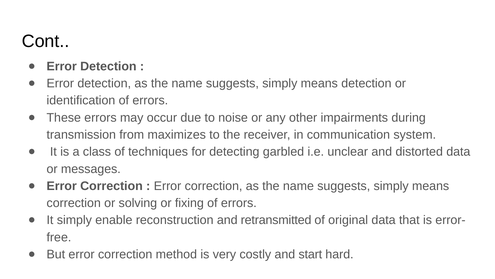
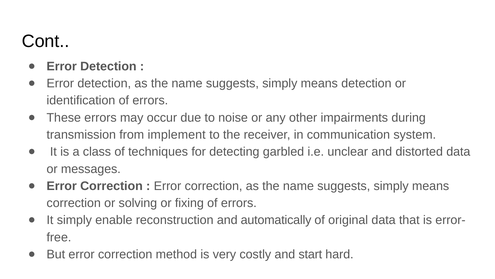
maximizes: maximizes -> implement (177, 134)
retransmitted: retransmitted -> automatically (276, 220)
